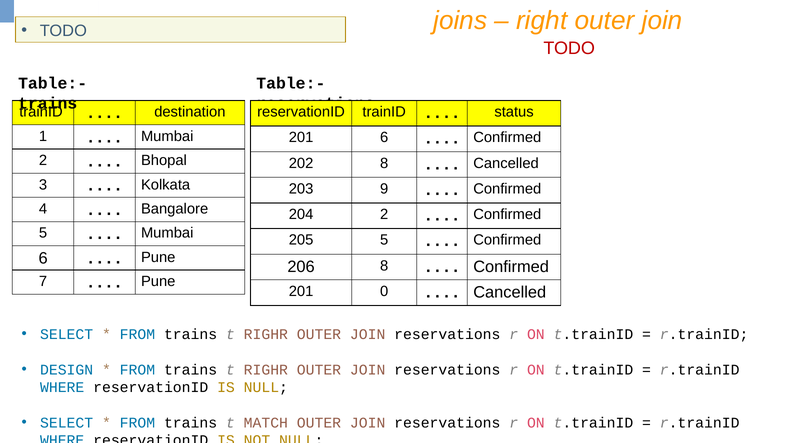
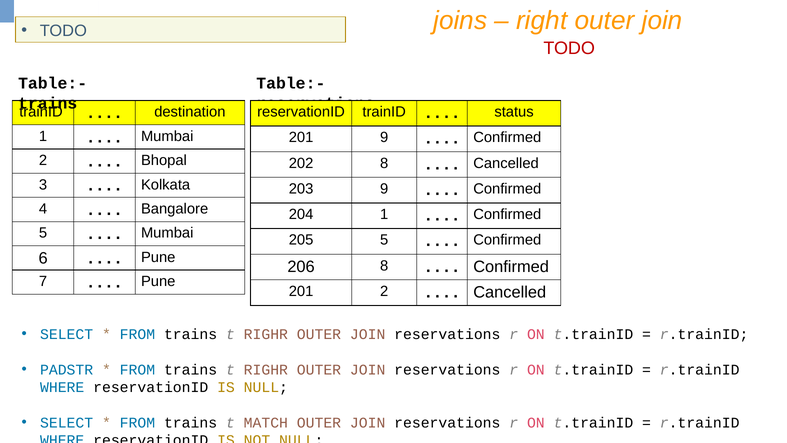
201 6: 6 -> 9 (384, 137)
204 2: 2 -> 1 (384, 214)
201 0: 0 -> 2 (384, 291)
DESIGN: DESIGN -> PADSTR (67, 369)
